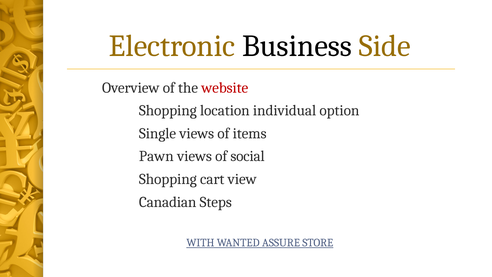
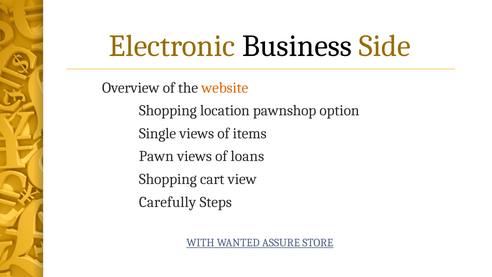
website colour: red -> orange (225, 88)
individual: individual -> pawnshop (285, 111)
social: social -> loans (247, 156)
Canadian: Canadian -> Carefully (168, 202)
